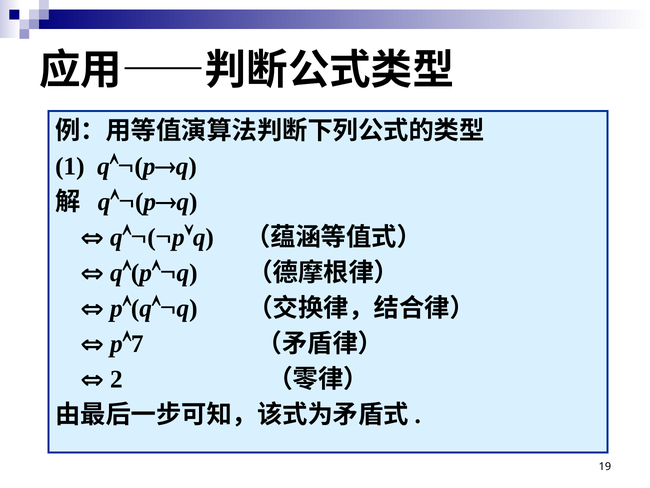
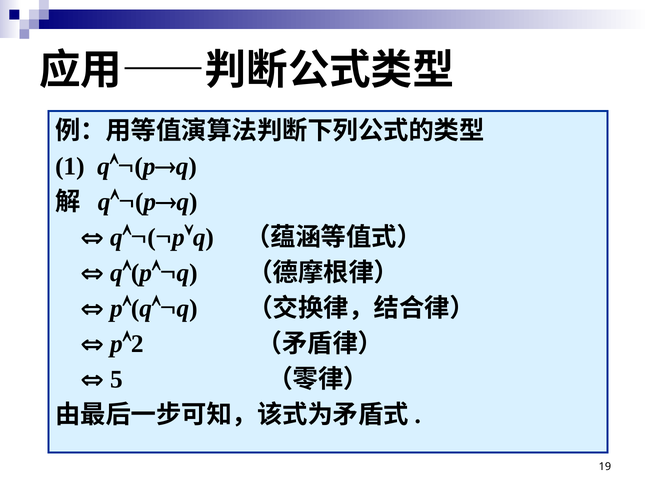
7: 7 -> 2 (137, 343)
2: 2 -> 5 (116, 379)
